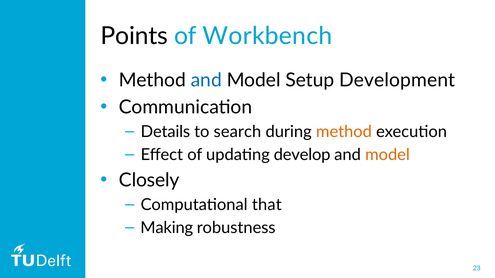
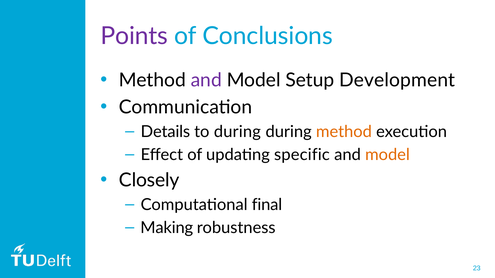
Points colour: black -> purple (134, 36)
Workbench: Workbench -> Conclusions (268, 36)
and colour: blue -> purple (206, 80)
to search: search -> during (237, 132)
develop: develop -> specific (302, 155)
that: that -> final (267, 205)
